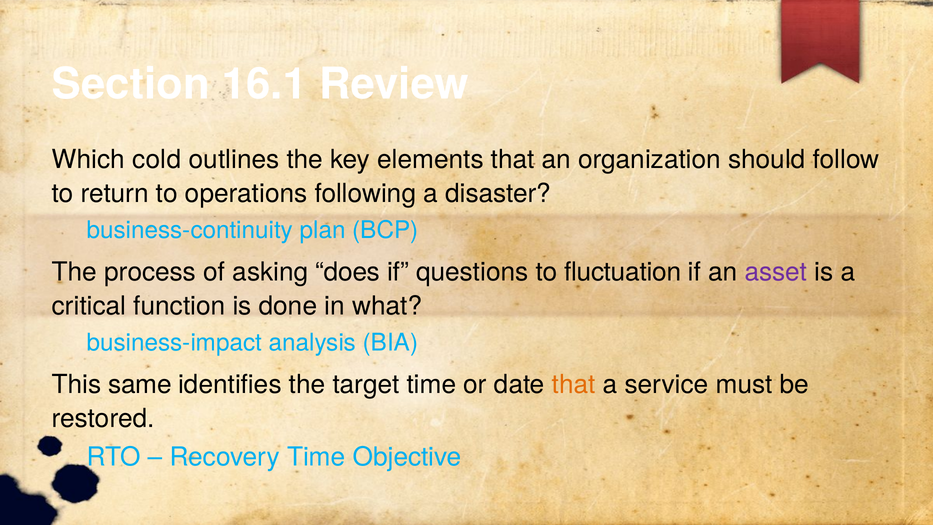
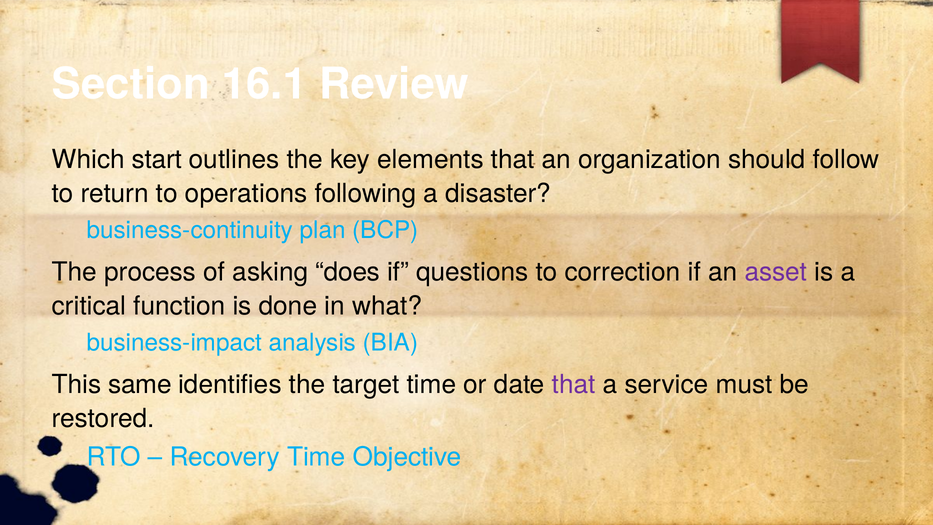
cold: cold -> start (157, 159)
fluctuation: fluctuation -> correction (623, 272)
that colour: orange -> purple (574, 385)
